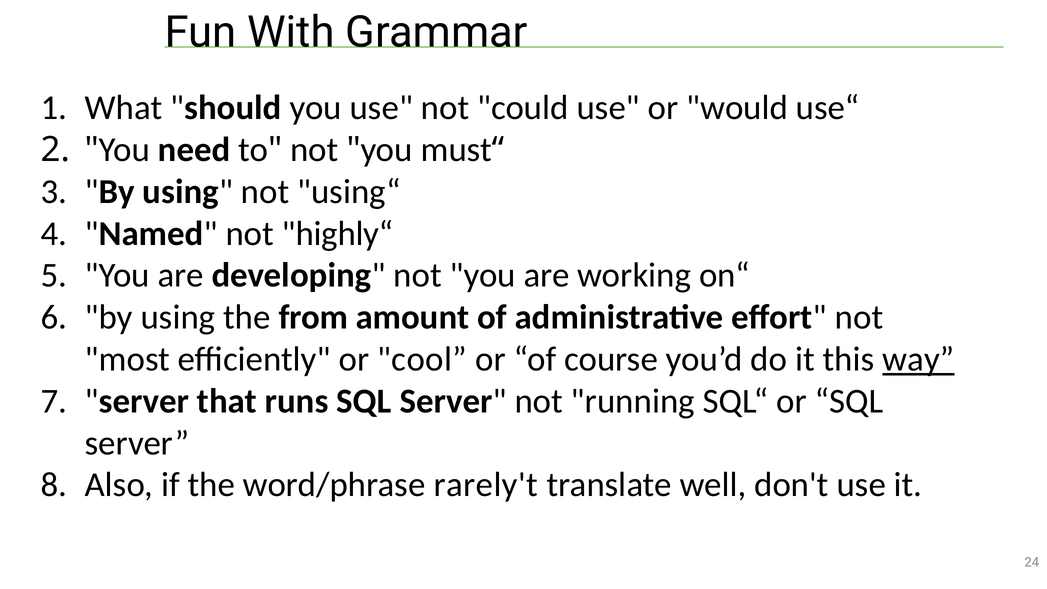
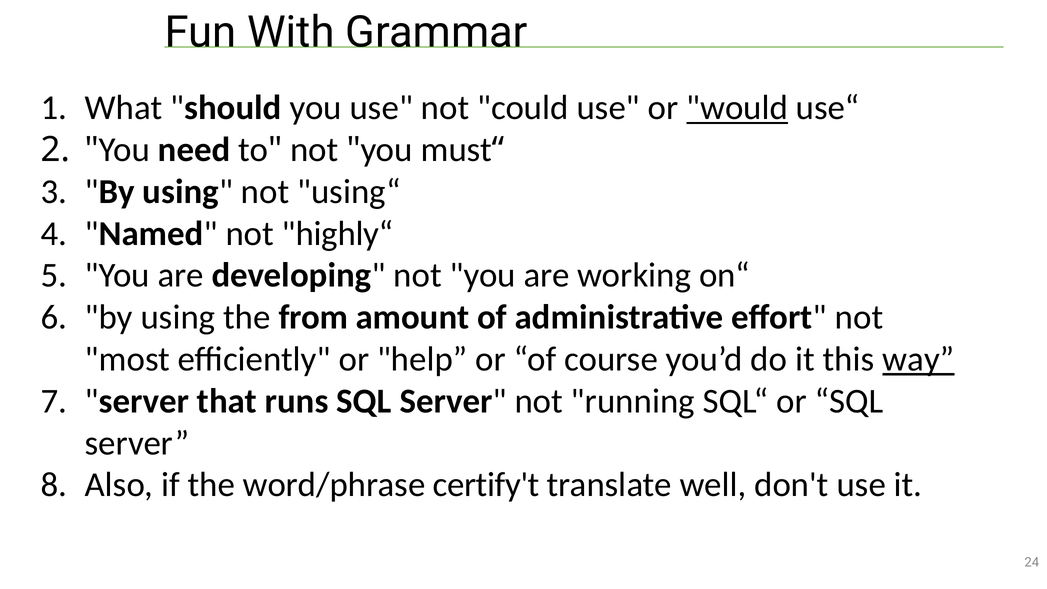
would underline: none -> present (737, 108)
cool: cool -> help (422, 359)
rarely't: rarely't -> certify't (486, 485)
